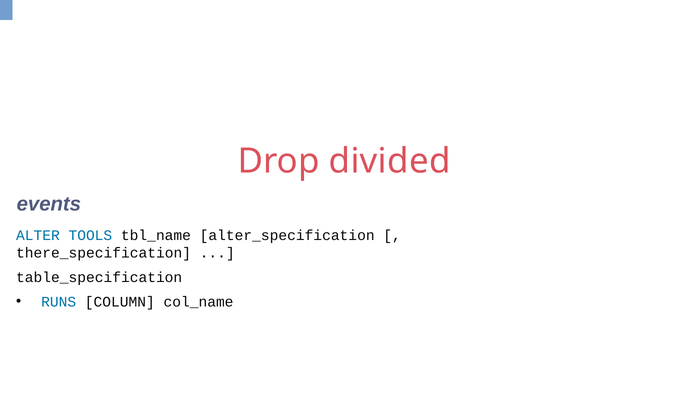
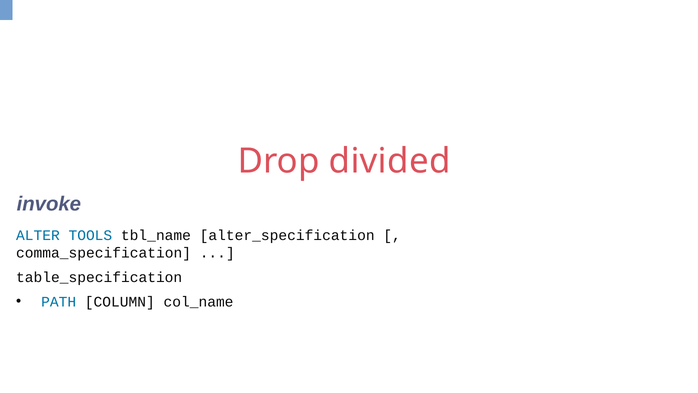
events: events -> invoke (49, 204)
there_specification: there_specification -> comma_specification (104, 253)
RUNS: RUNS -> PATH (59, 302)
